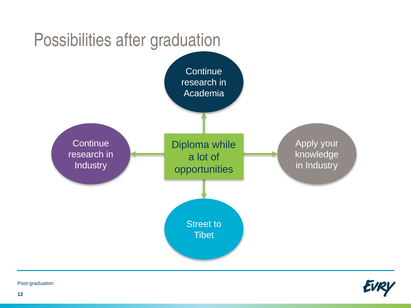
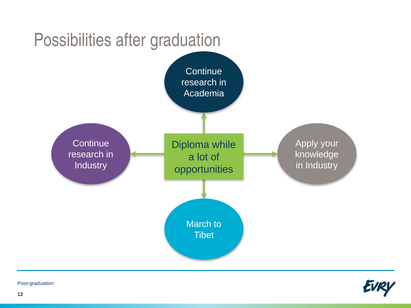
Street: Street -> March (199, 224)
